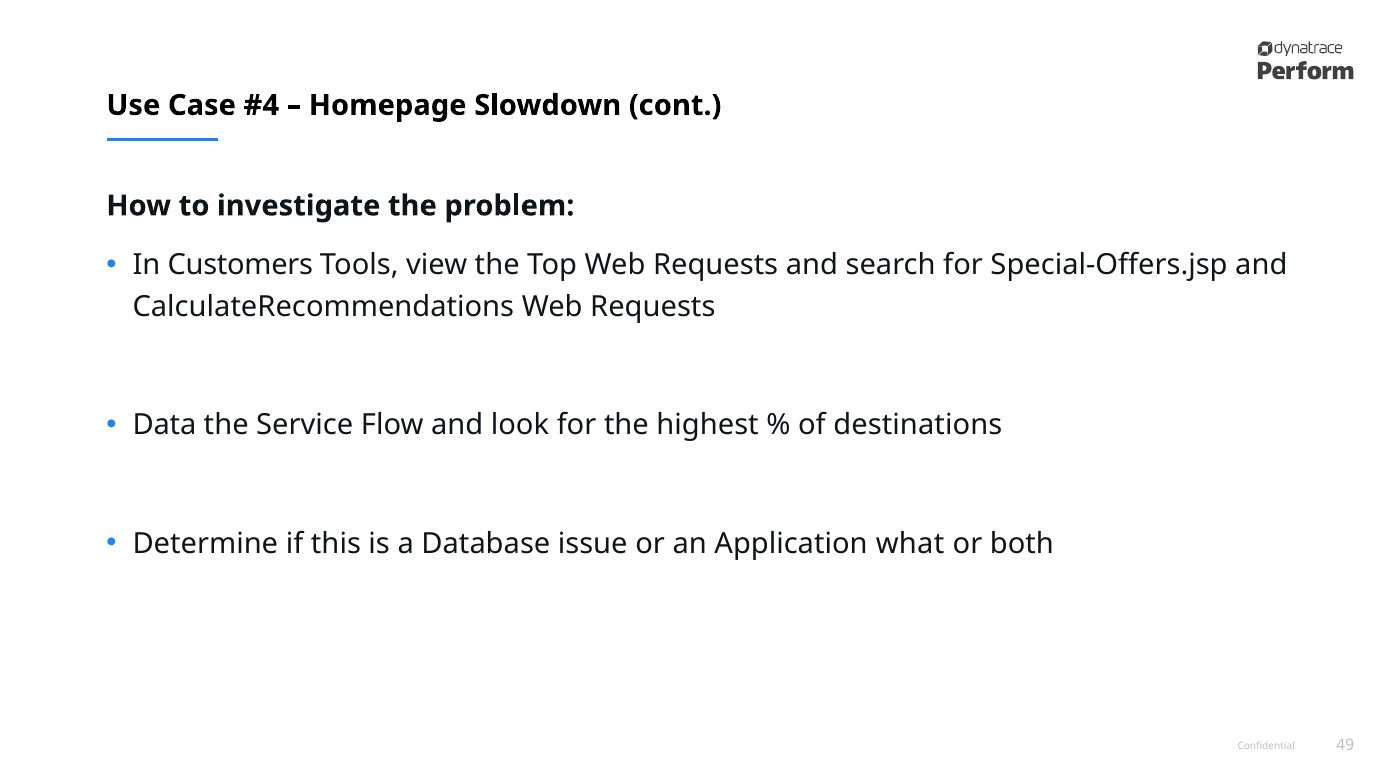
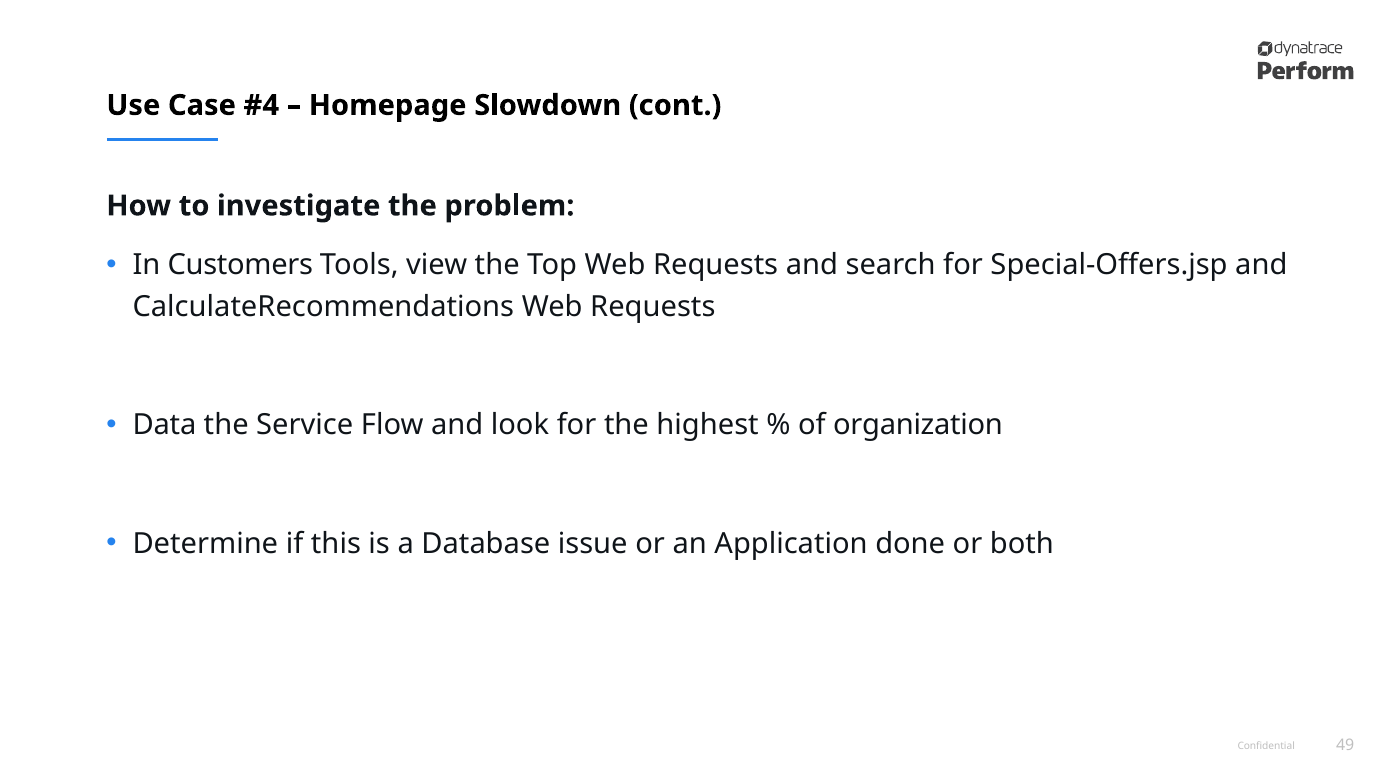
destinations: destinations -> organization (918, 426)
what: what -> done (910, 544)
